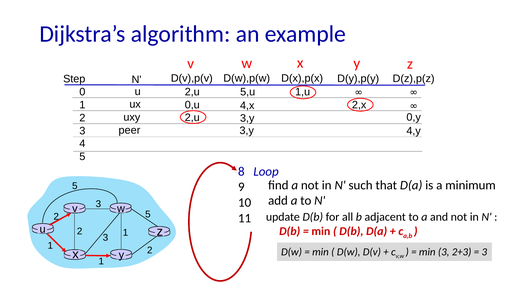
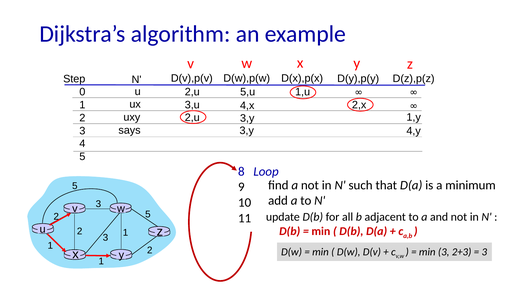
0,u: 0,u -> 3,u (192, 105)
0,y: 0,y -> 1,y (414, 117)
peer: peer -> says (130, 130)
